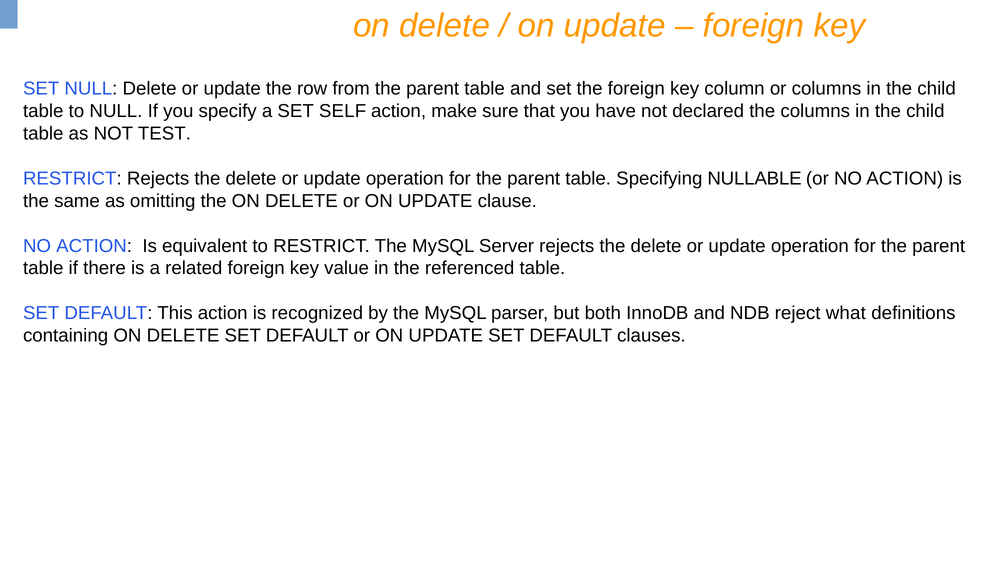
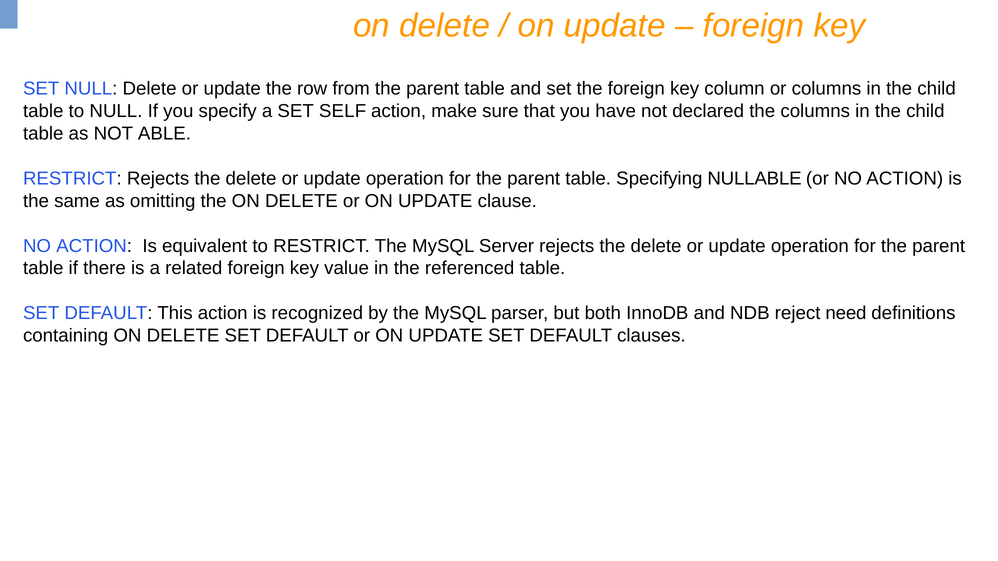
TEST: TEST -> ABLE (164, 134)
what: what -> need (846, 313)
